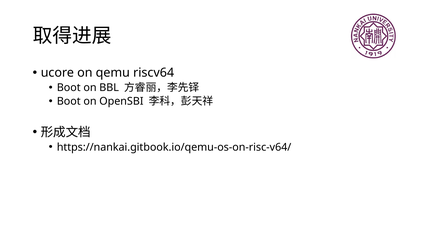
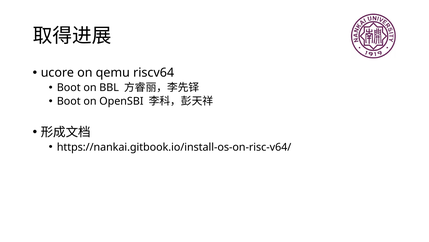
https://nankai.gitbook.io/qemu-os-on-risc-v64/: https://nankai.gitbook.io/qemu-os-on-risc-v64/ -> https://nankai.gitbook.io/install-os-on-risc-v64/ (174, 147)
